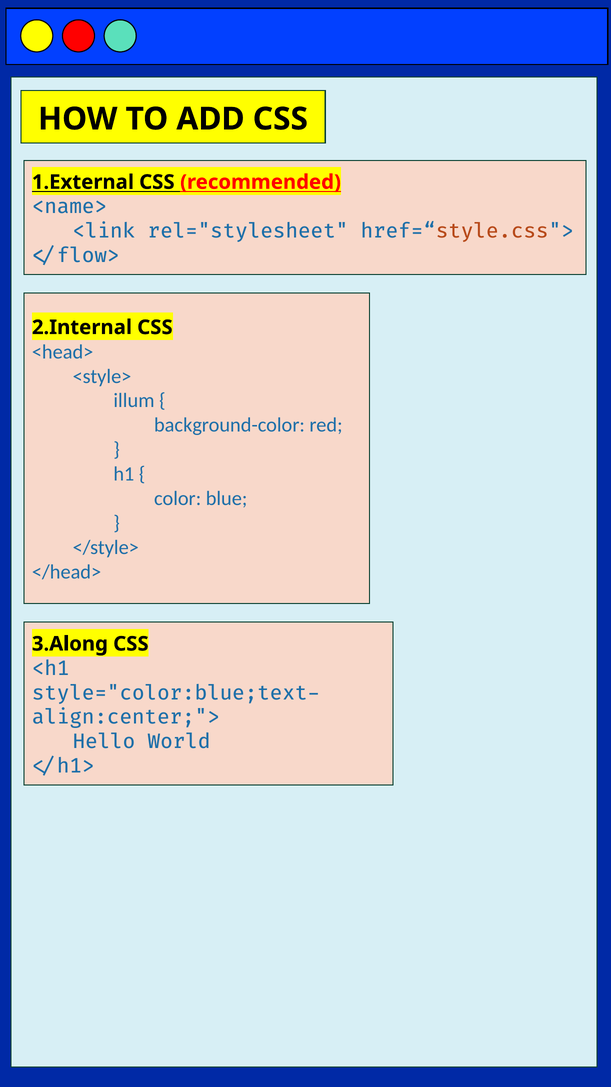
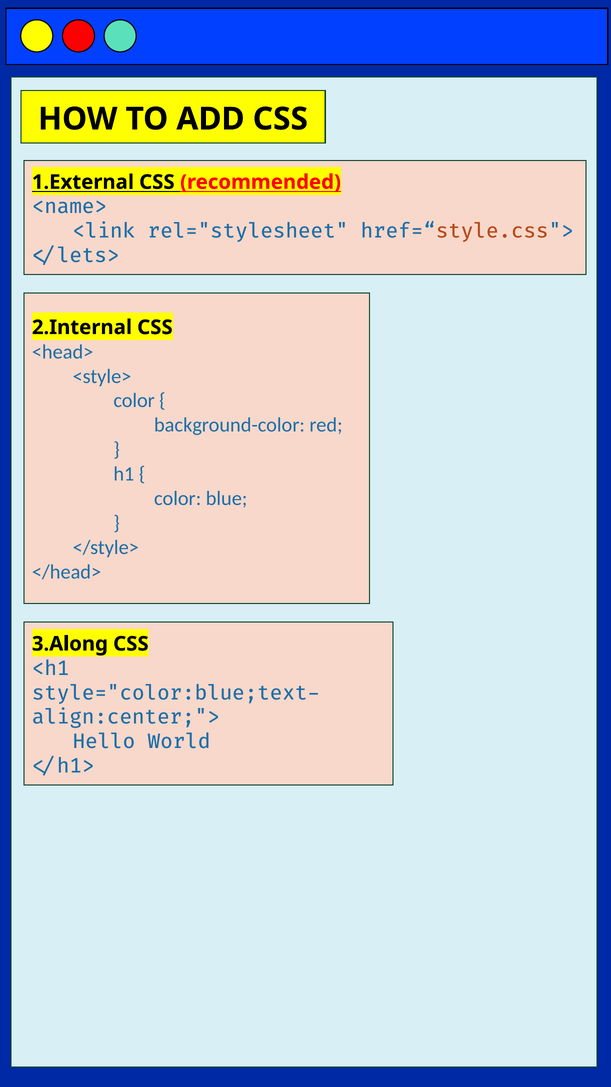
</flow>: </flow> -> </lets> (76, 255)
illum: illum -> color (134, 400)
